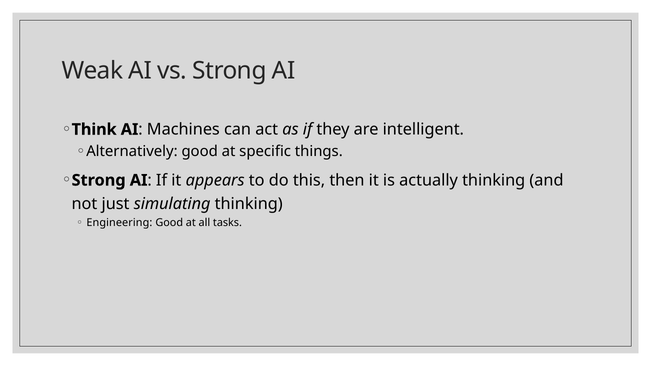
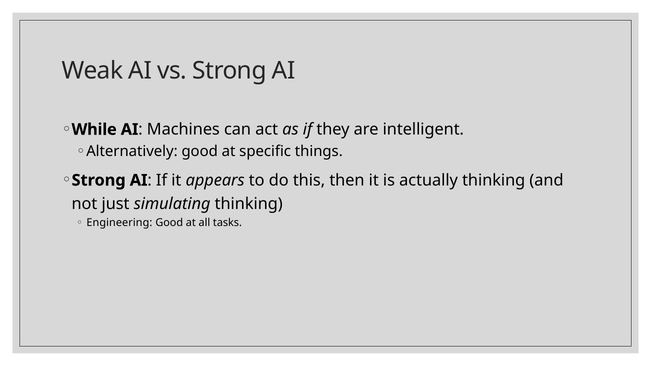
Think: Think -> While (94, 130)
